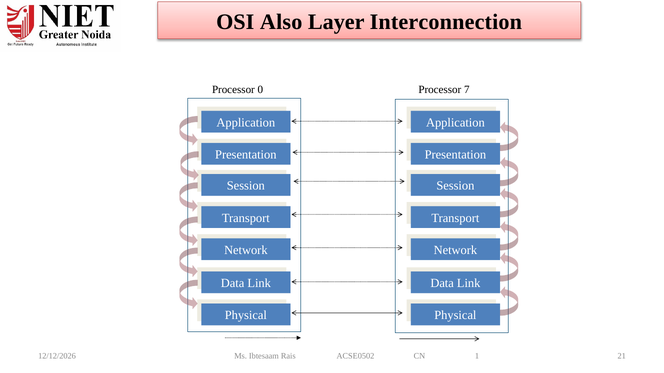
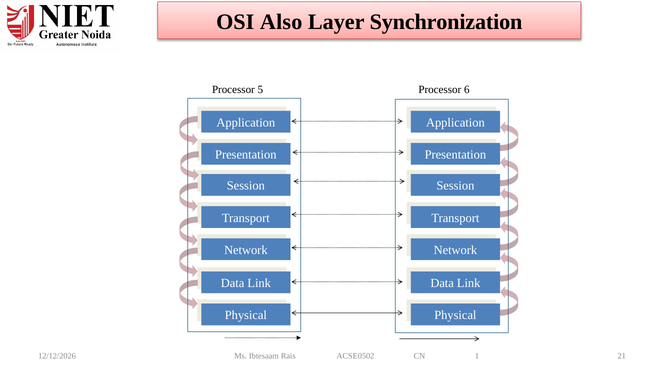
Interconnection: Interconnection -> Synchronization (446, 22)
0: 0 -> 5 (260, 90)
7: 7 -> 6 (467, 90)
